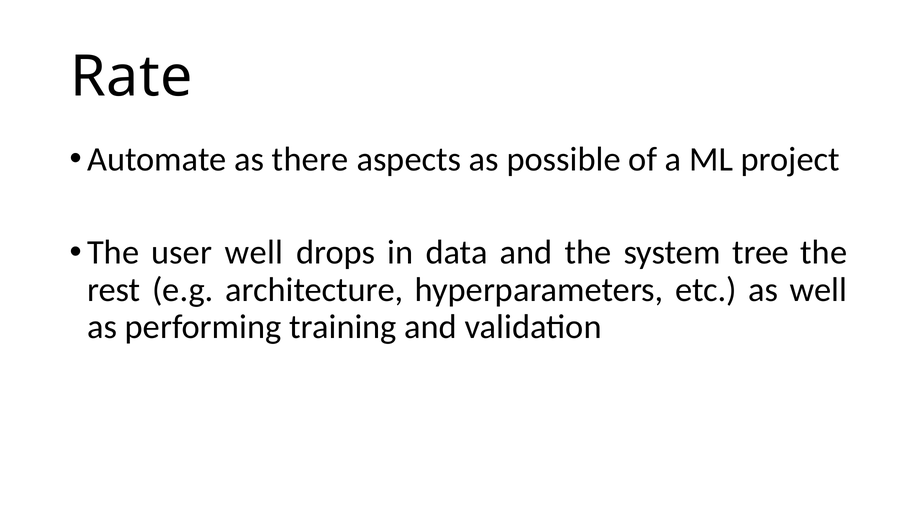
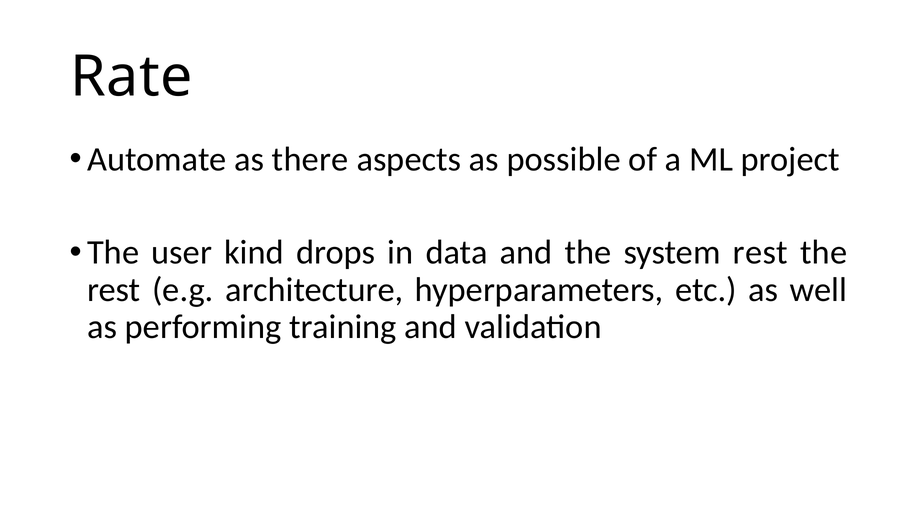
user well: well -> kind (254, 253)
system tree: tree -> rest (760, 253)
